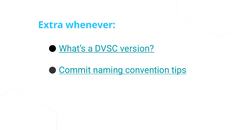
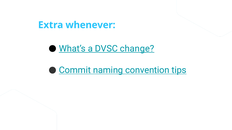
version: version -> change (137, 49)
